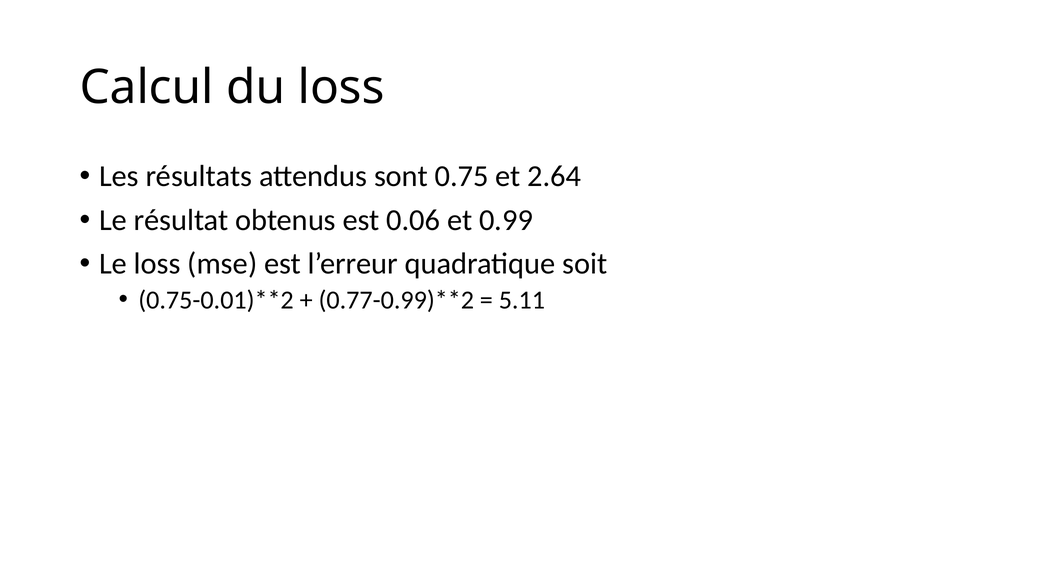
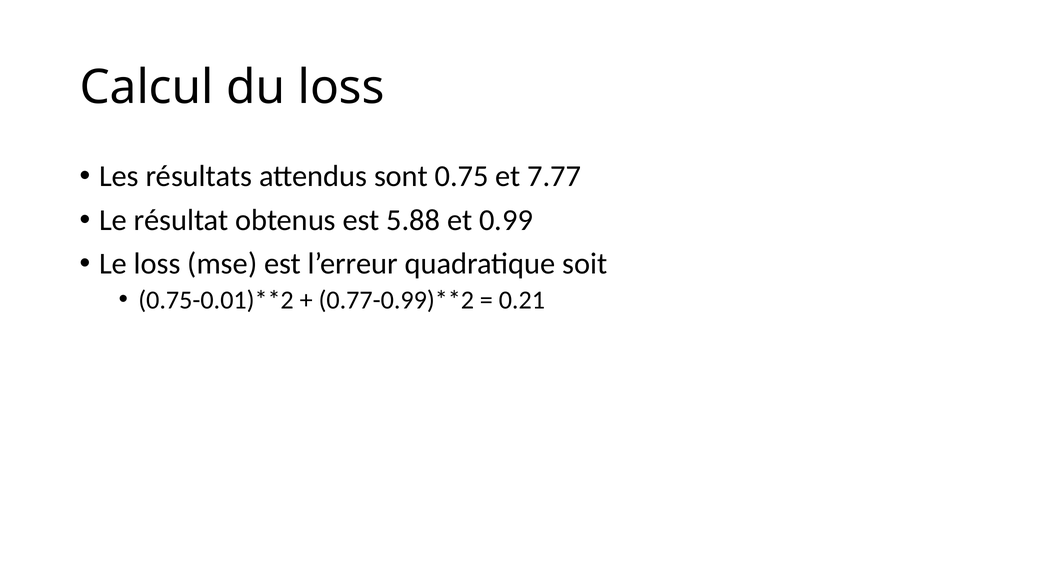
2.64: 2.64 -> 7.77 (554, 177)
0.06: 0.06 -> 5.88 (413, 220)
5.11: 5.11 -> 0.21 (522, 300)
